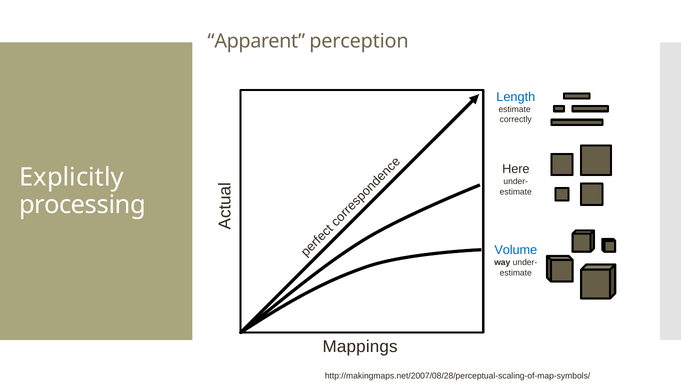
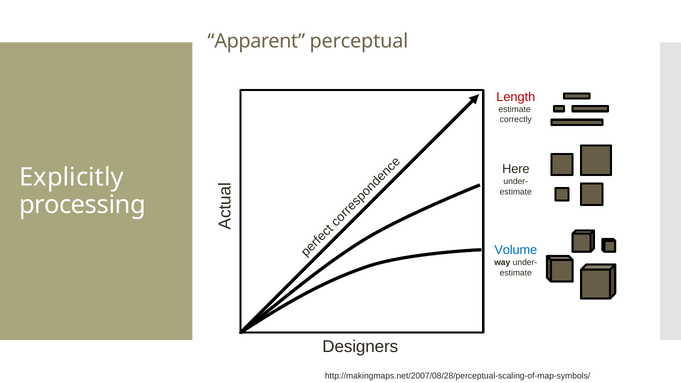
perception: perception -> perceptual (359, 41)
Length colour: blue -> red (516, 97)
Mappings: Mappings -> Designers (360, 347)
